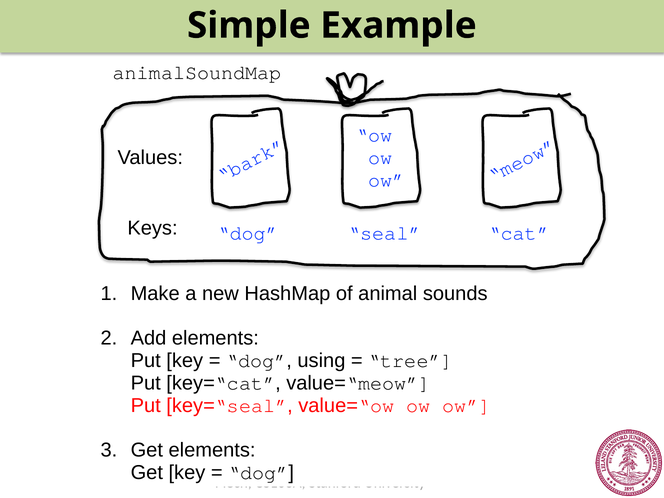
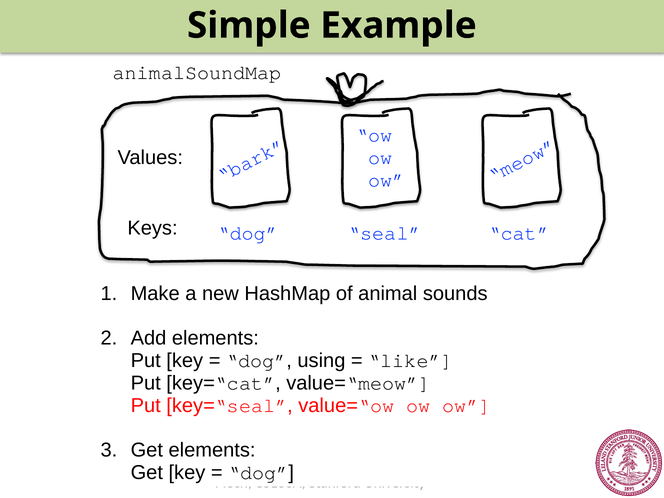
tree: tree -> like (410, 361)
